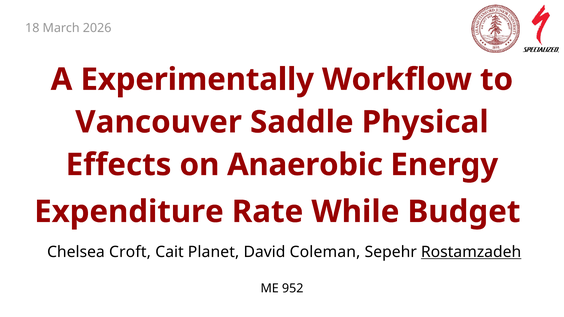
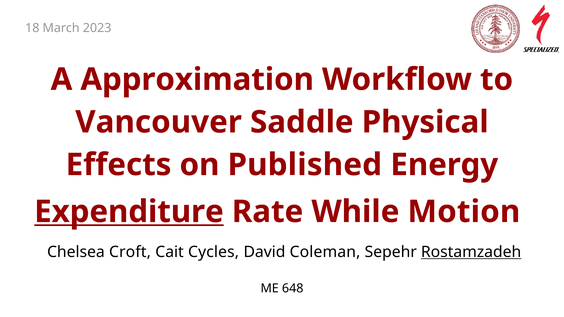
2026: 2026 -> 2023 (97, 28)
Experimentally: Experimentally -> Approximation (197, 80)
Anaerobic: Anaerobic -> Published (305, 165)
Expenditure underline: none -> present (129, 212)
Budget: Budget -> Motion (464, 212)
Planet: Planet -> Cycles (214, 252)
952: 952 -> 648 (293, 289)
